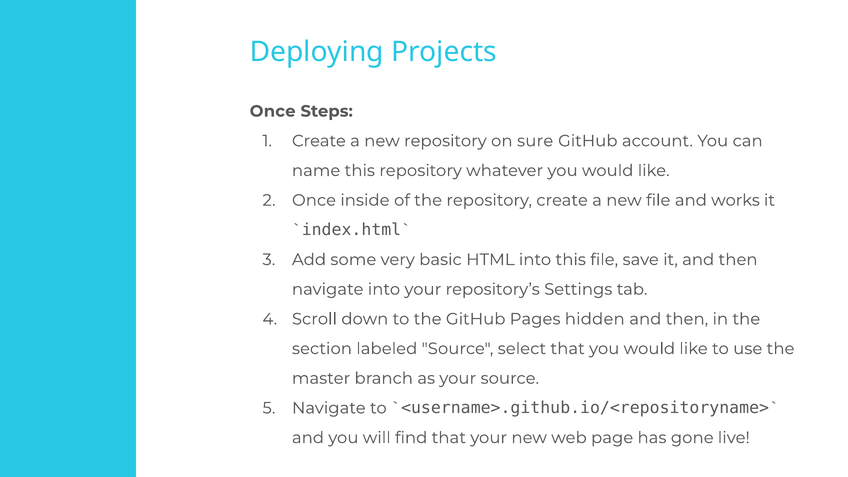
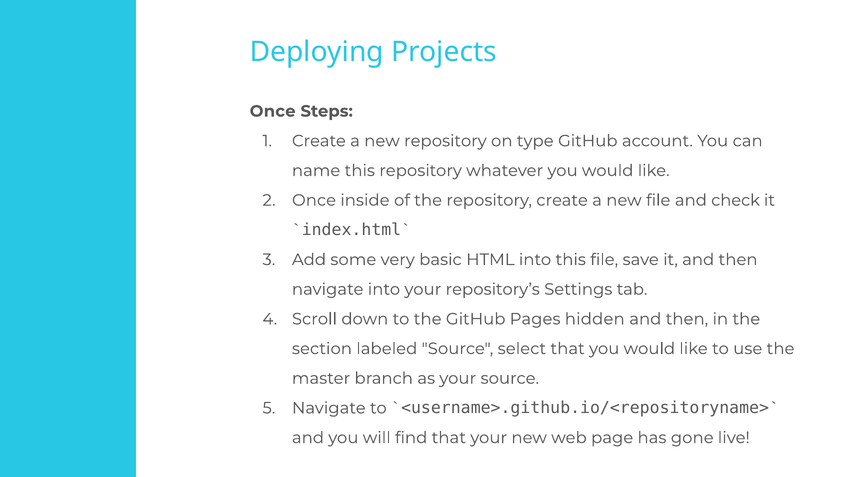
sure: sure -> type (535, 141)
works: works -> check (736, 200)
